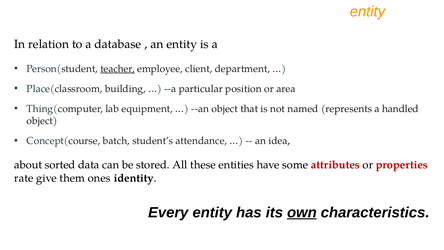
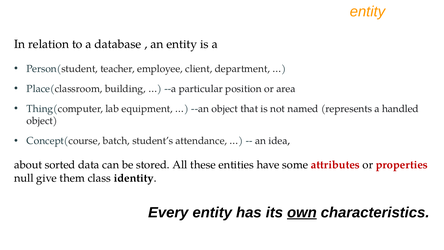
teacher underline: present -> none (118, 69)
rate: rate -> null (24, 178)
ones: ones -> class (99, 178)
